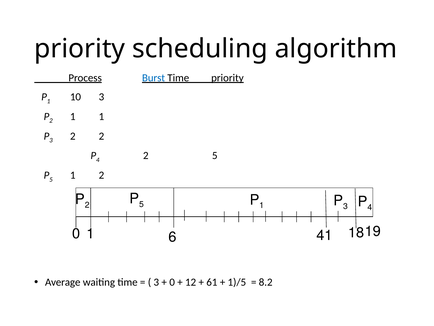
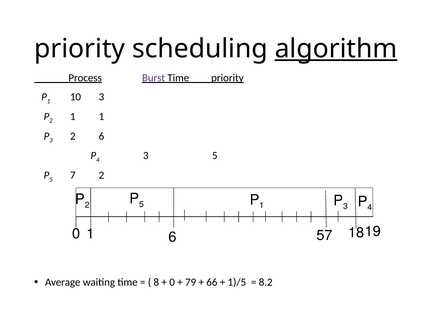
algorithm underline: none -> present (336, 49)
Burst colour: blue -> purple (154, 78)
2 2: 2 -> 6 (101, 136)
4 2: 2 -> 3 (146, 155)
5 1: 1 -> 7 (73, 175)
41: 41 -> 57 (325, 235)
3: 3 -> 8 (156, 282)
12: 12 -> 79 (191, 282)
61: 61 -> 66 (212, 282)
